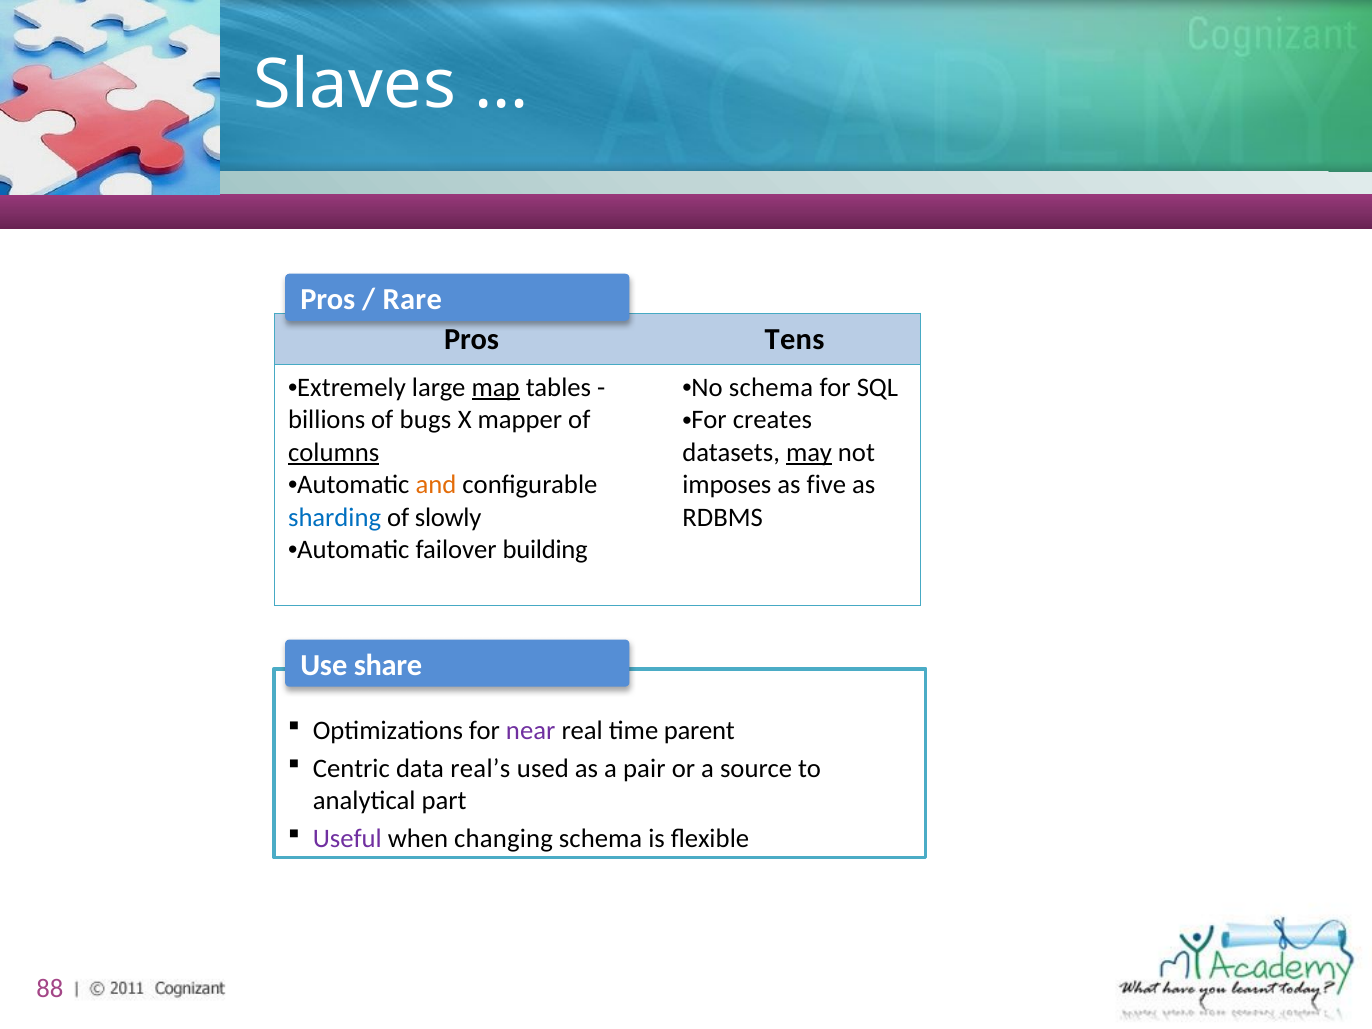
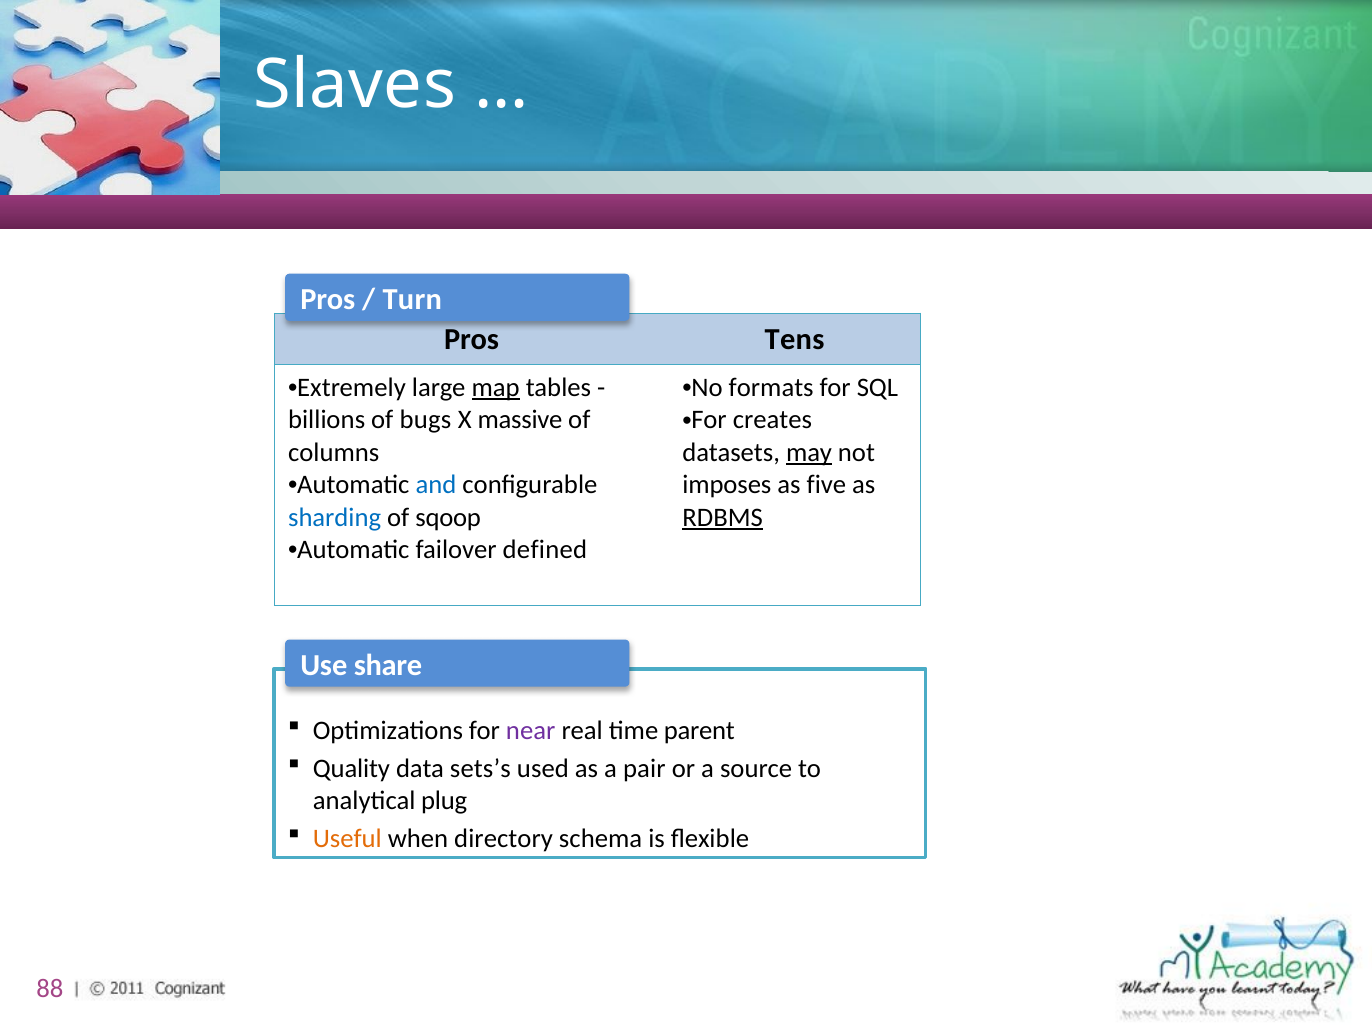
Rare: Rare -> Turn (412, 299)
No schema: schema -> formats (771, 388)
mapper: mapper -> massive (520, 420)
columns underline: present -> none (334, 453)
and colour: orange -> blue (436, 485)
slowly: slowly -> sqoop (448, 518)
RDBMS underline: none -> present (723, 518)
building: building -> defined (545, 550)
Centric: Centric -> Quality (351, 769)
real’s: real’s -> sets’s (480, 769)
part: part -> plug (444, 801)
Useful colour: purple -> orange (347, 839)
changing: changing -> directory (504, 839)
